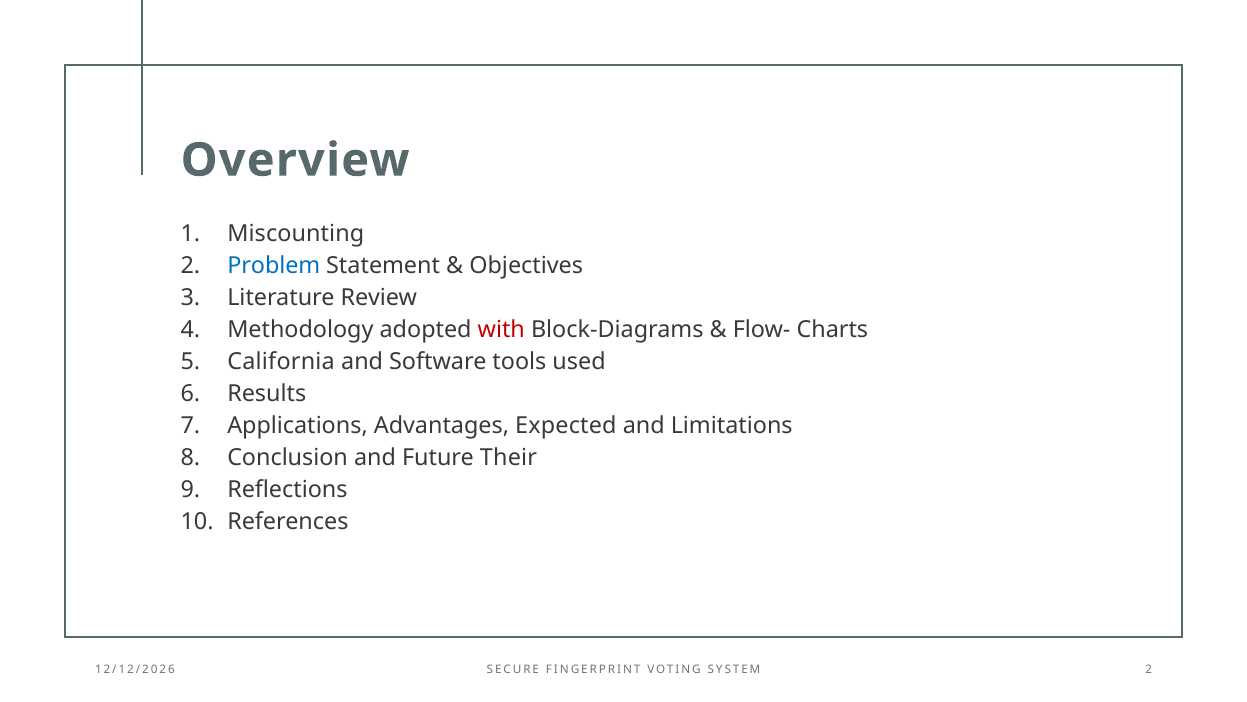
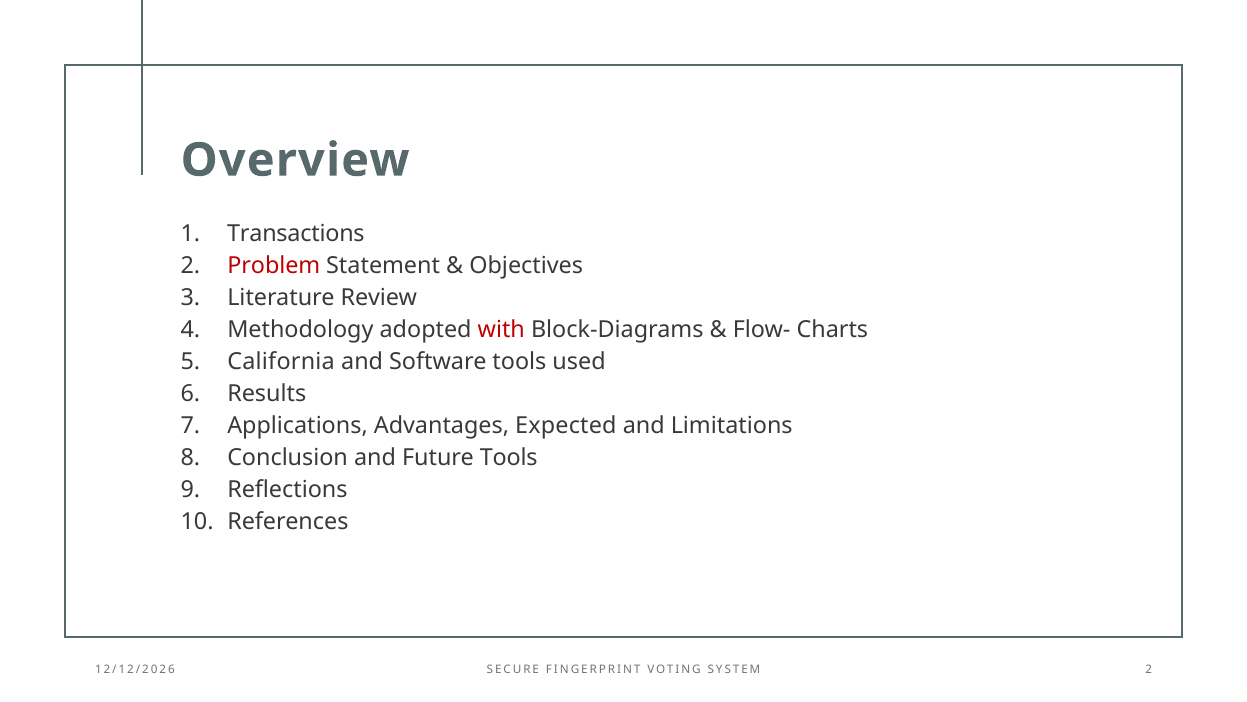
Miscounting: Miscounting -> Transactions (296, 234)
Problem colour: blue -> red (274, 266)
Future Their: Their -> Tools (509, 458)
